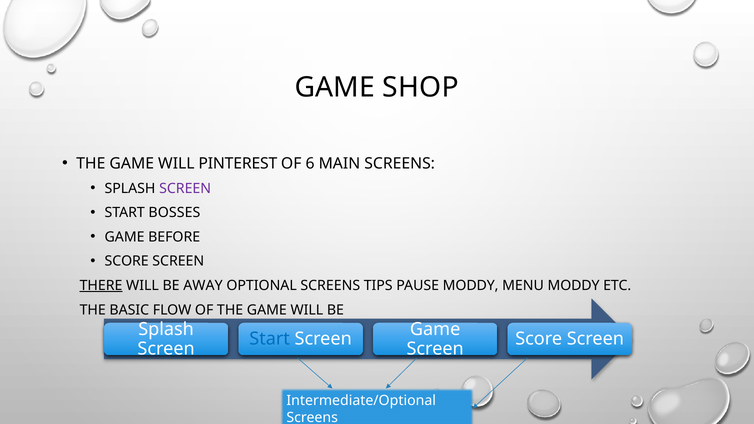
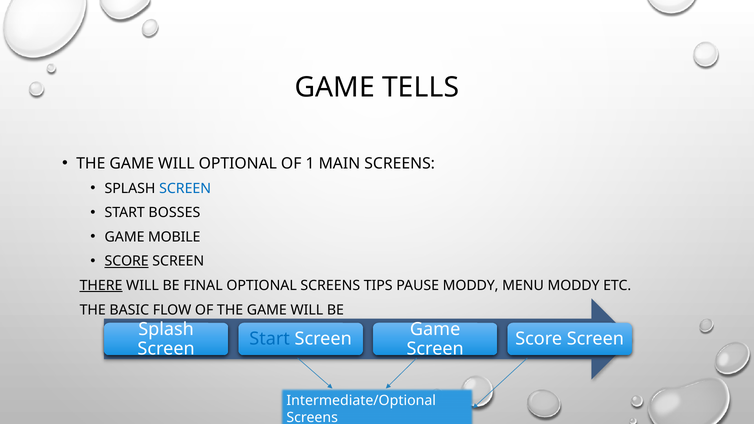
SHOP: SHOP -> TELLS (421, 87)
WILL PINTEREST: PINTEREST -> OPTIONAL (238, 164)
6: 6 -> 1 (310, 164)
SCREEN colour: purple -> blue (185, 189)
BEFORE: BEFORE -> MOBILE (174, 237)
SCORE underline: none -> present (127, 261)
AWAY: AWAY -> FINAL (203, 286)
